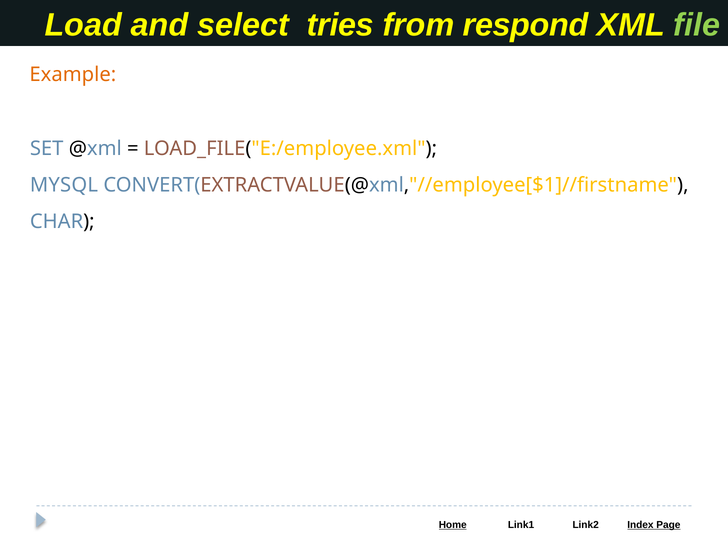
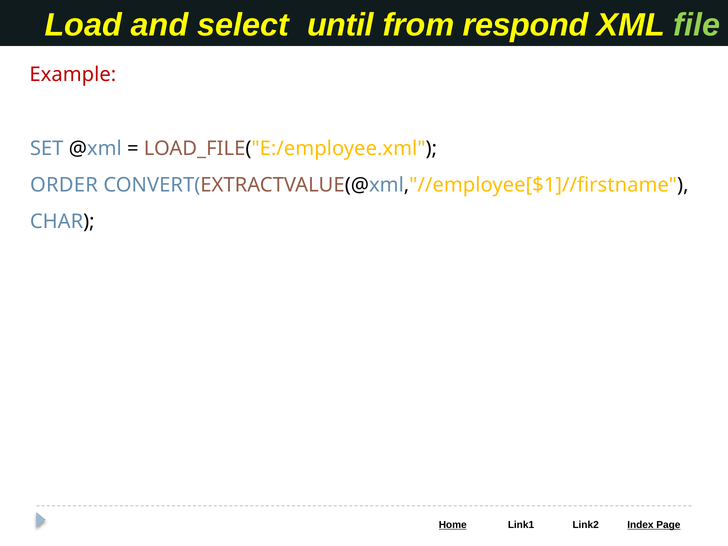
tries: tries -> until (340, 25)
Example colour: orange -> red (73, 75)
MYSQL: MYSQL -> ORDER (64, 185)
